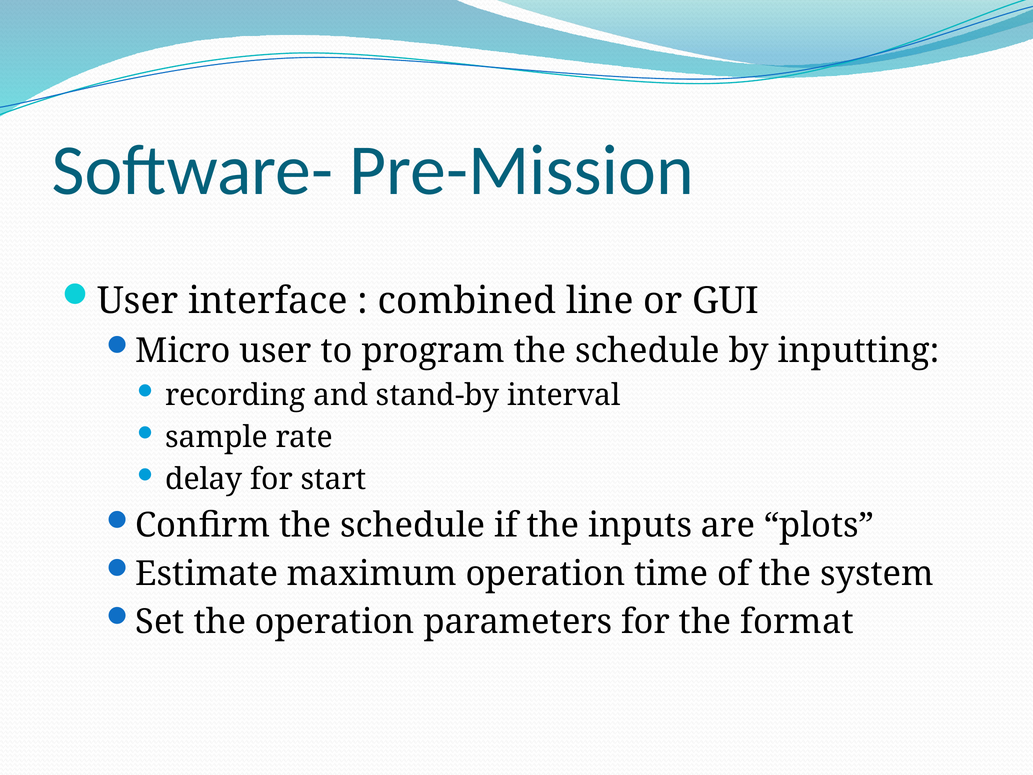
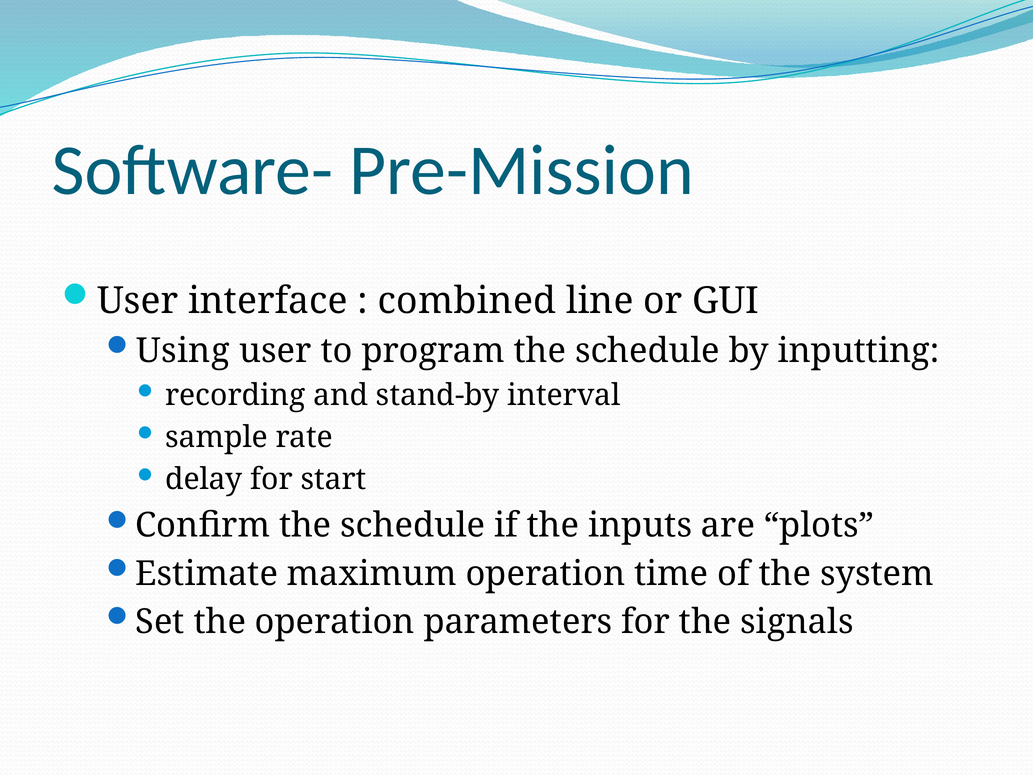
Micro: Micro -> Using (183, 351)
format: format -> signals (797, 622)
